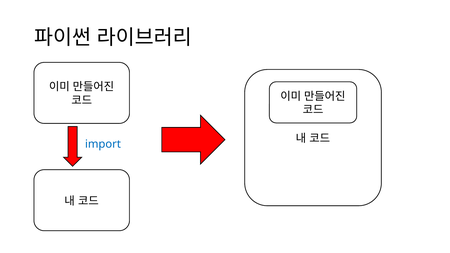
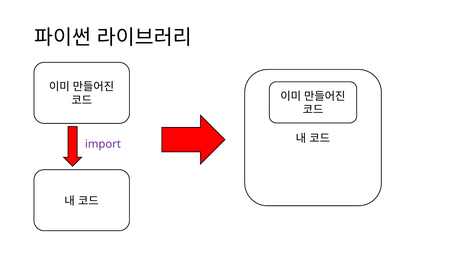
import colour: blue -> purple (103, 144)
